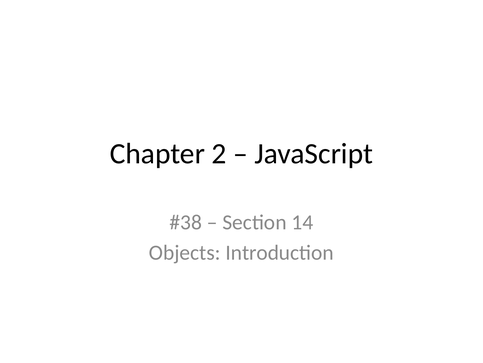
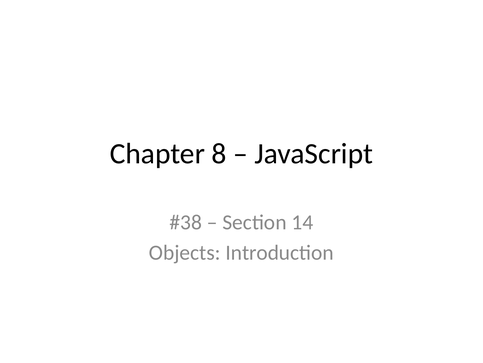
2: 2 -> 8 (219, 153)
